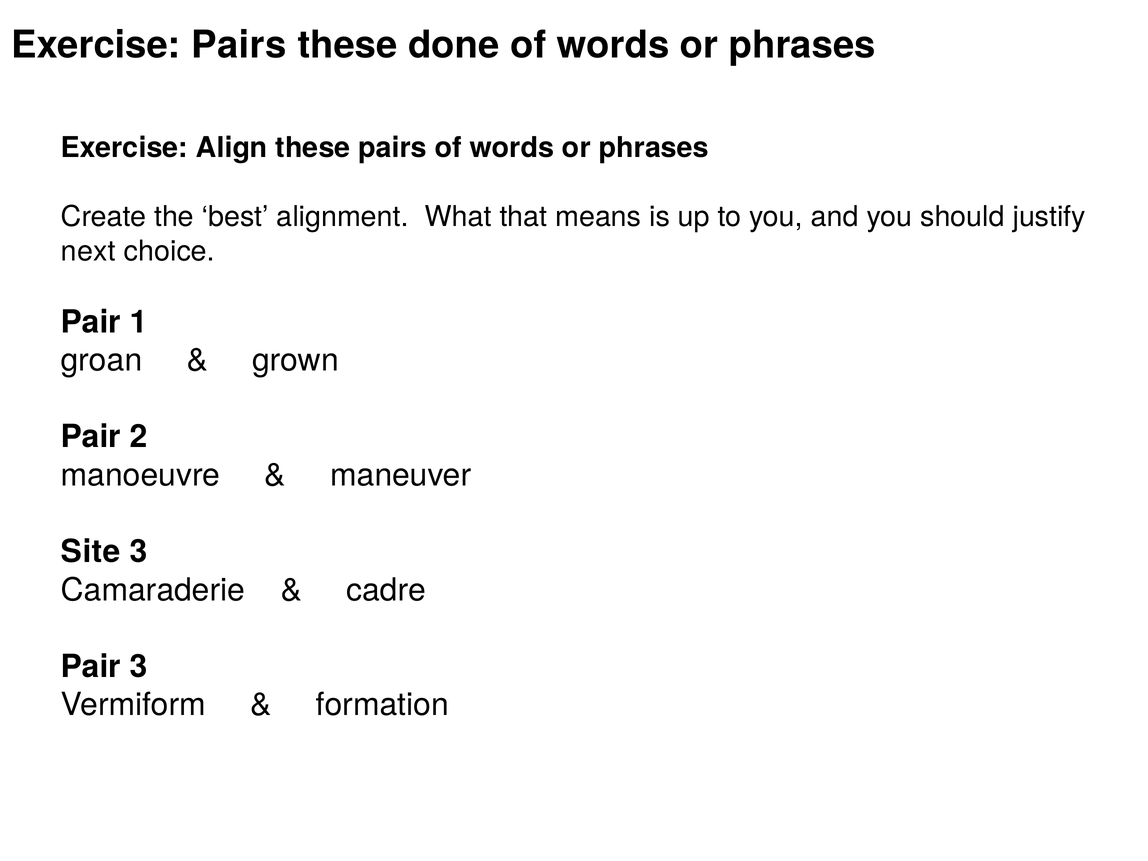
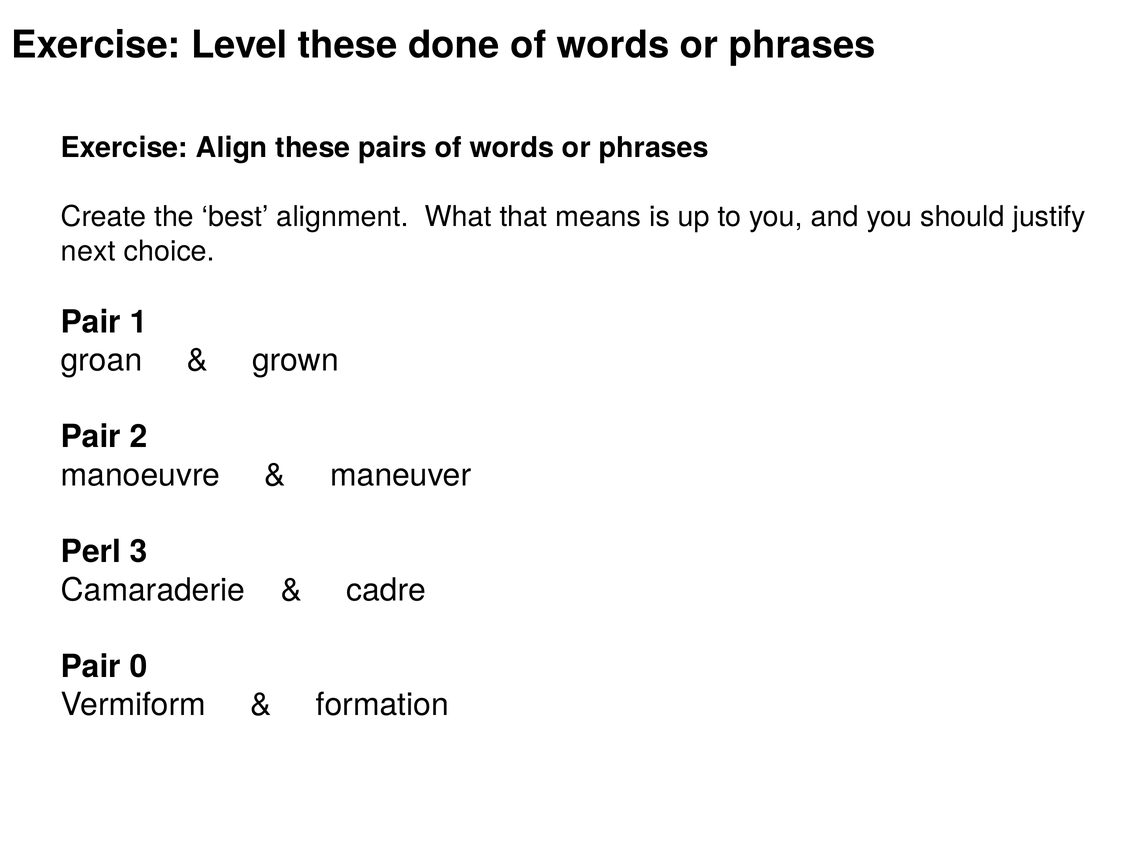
Exercise Pairs: Pairs -> Level (239, 45)
Site: Site -> Perl (91, 552)
Pair 3: 3 -> 0 (139, 667)
